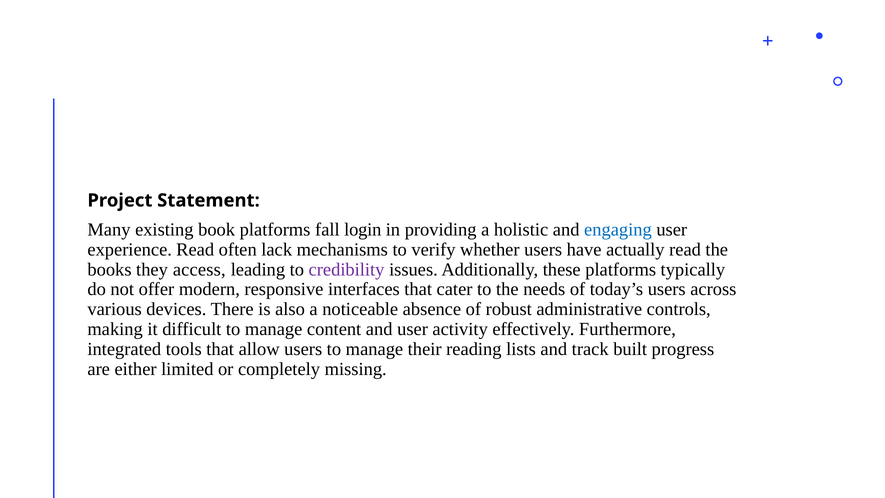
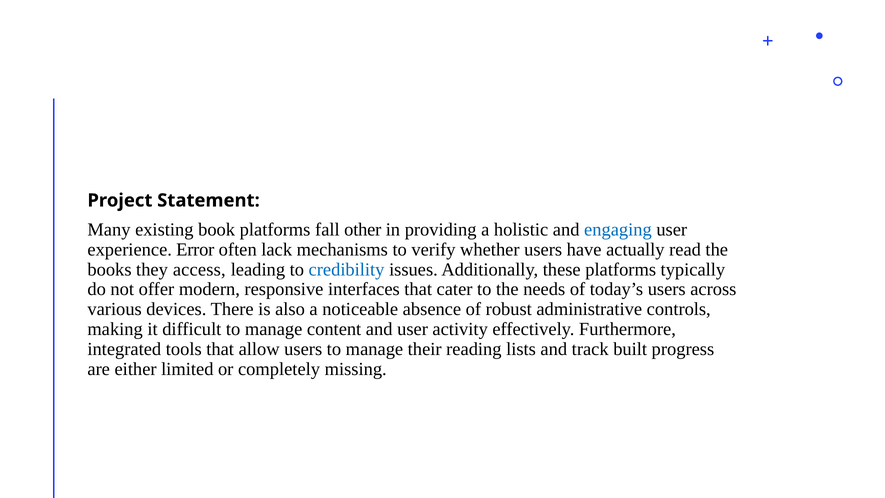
login: login -> other (363, 230)
experience Read: Read -> Error (195, 249)
credibility colour: purple -> blue (347, 269)
